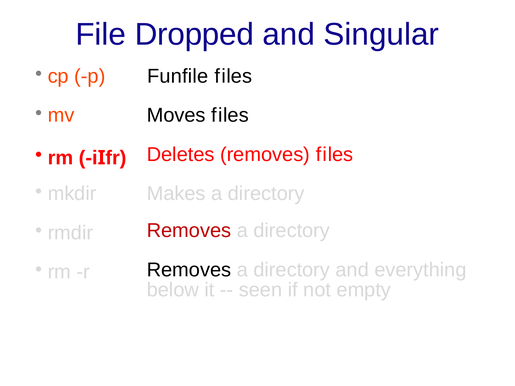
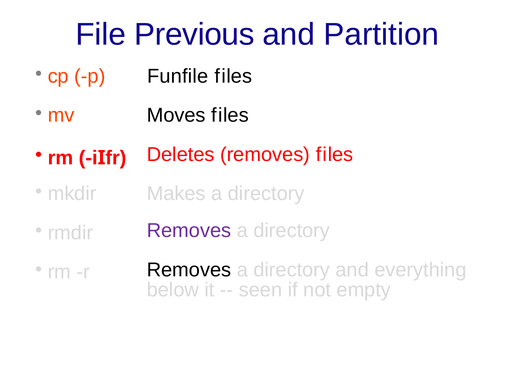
Dropped: Dropped -> Previous (194, 34)
Singular: Singular -> Partition (381, 34)
Removes colour: red -> purple (189, 231)
